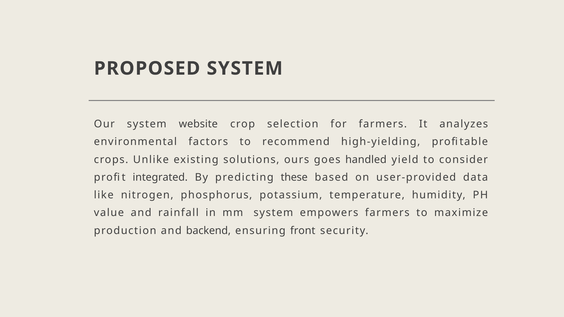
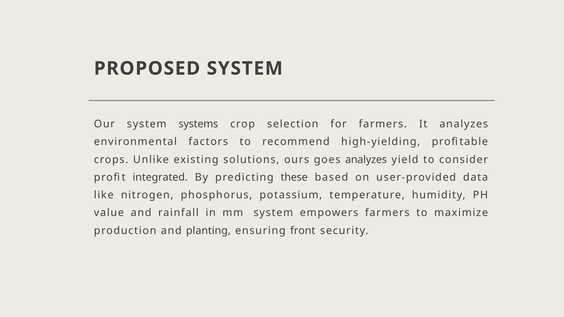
website: website -> systems (198, 124)
goes handled: handled -> analyzes (366, 160)
backend: backend -> planting (208, 231)
